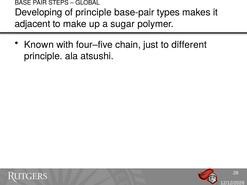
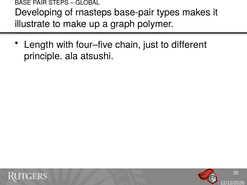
of principle: principle -> rnasteps (94, 12)
adjacent: adjacent -> illustrate (32, 24)
sugar: sugar -> graph (123, 24)
Known: Known -> Length (39, 45)
